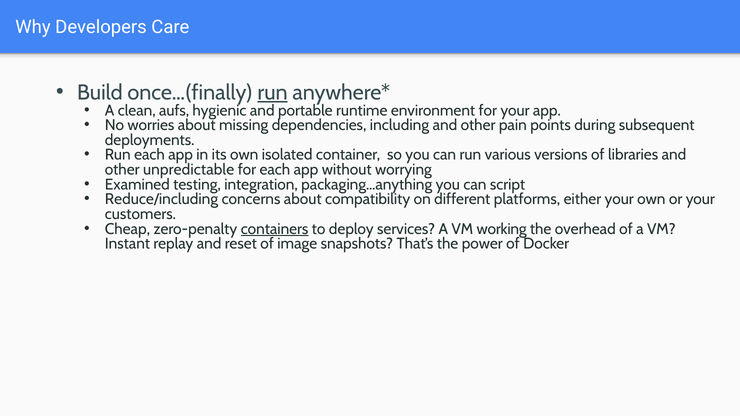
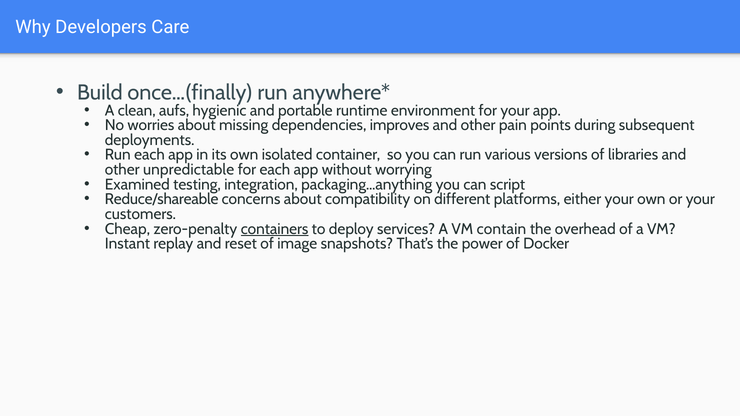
run underline: present -> none (273, 93)
including: including -> improves (400, 125)
Reduce/including: Reduce/including -> Reduce/shareable (162, 199)
working: working -> contain (501, 229)
